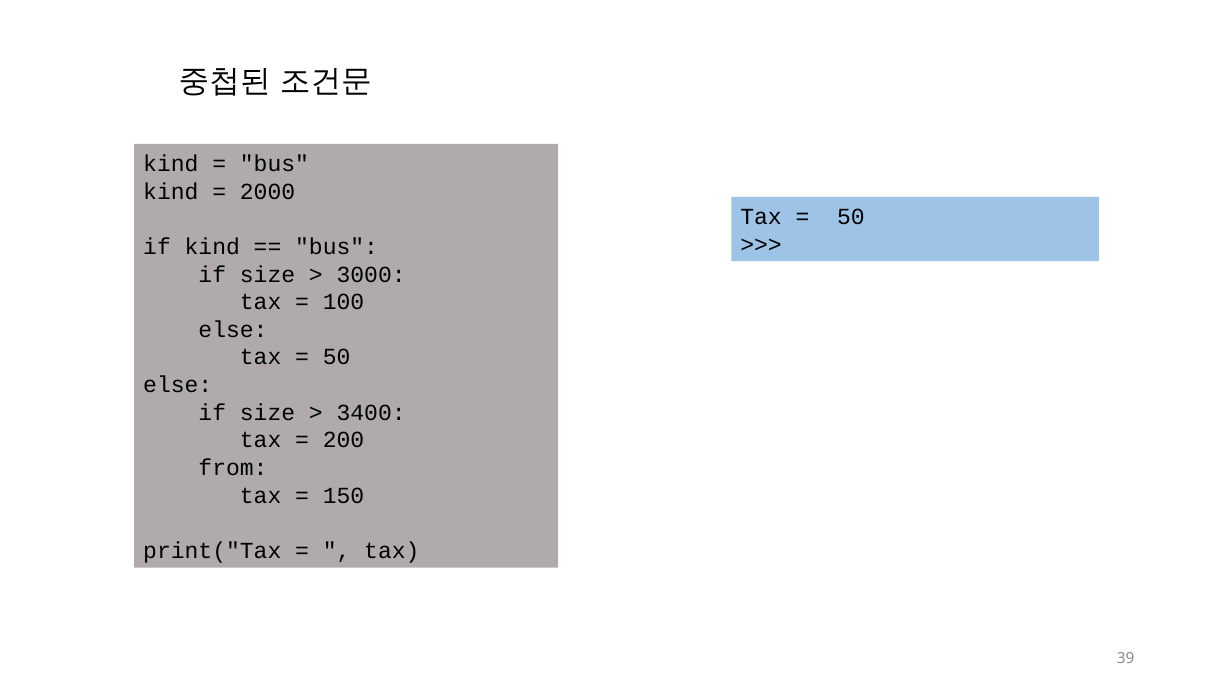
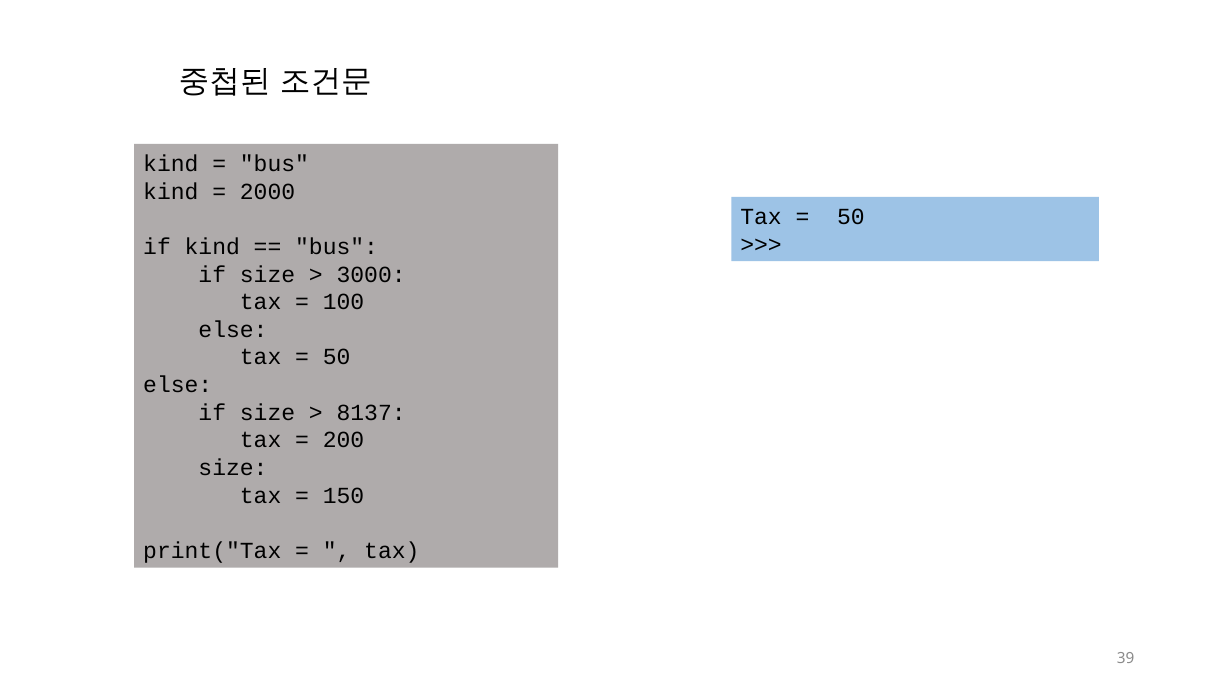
3400: 3400 -> 8137 (371, 412)
from: from -> size (233, 468)
